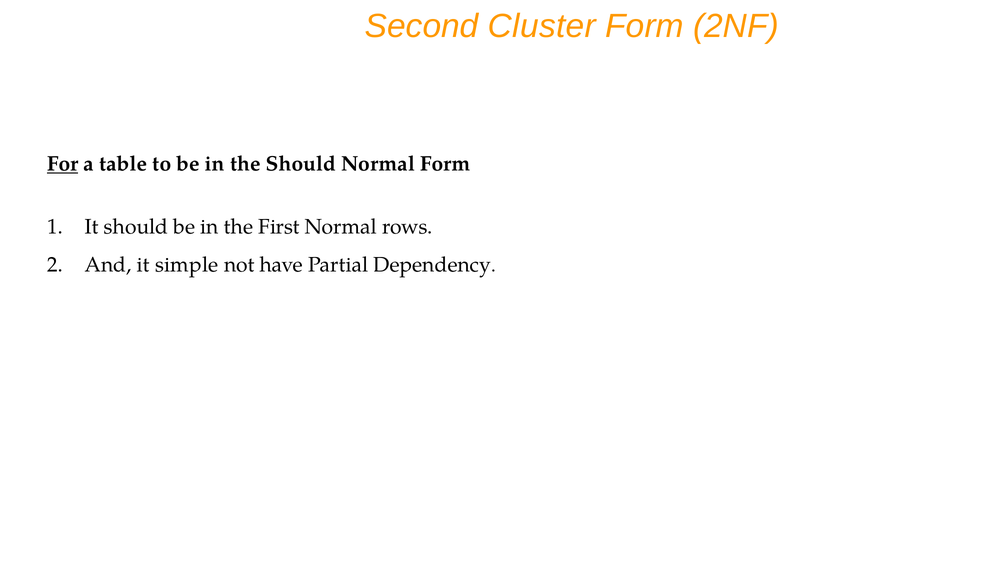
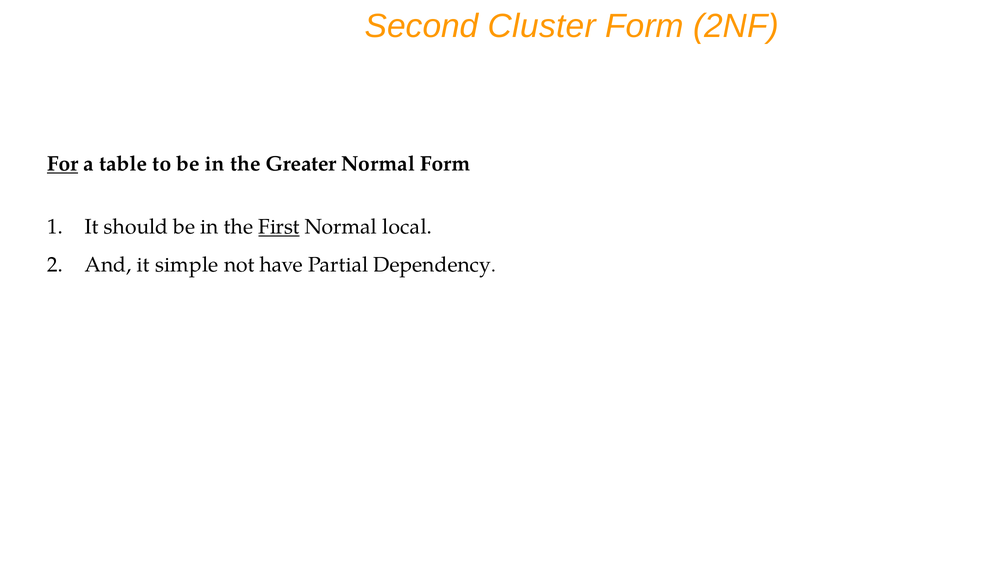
the Should: Should -> Greater (301, 164)
First underline: none -> present (279, 227)
rows: rows -> local (407, 227)
